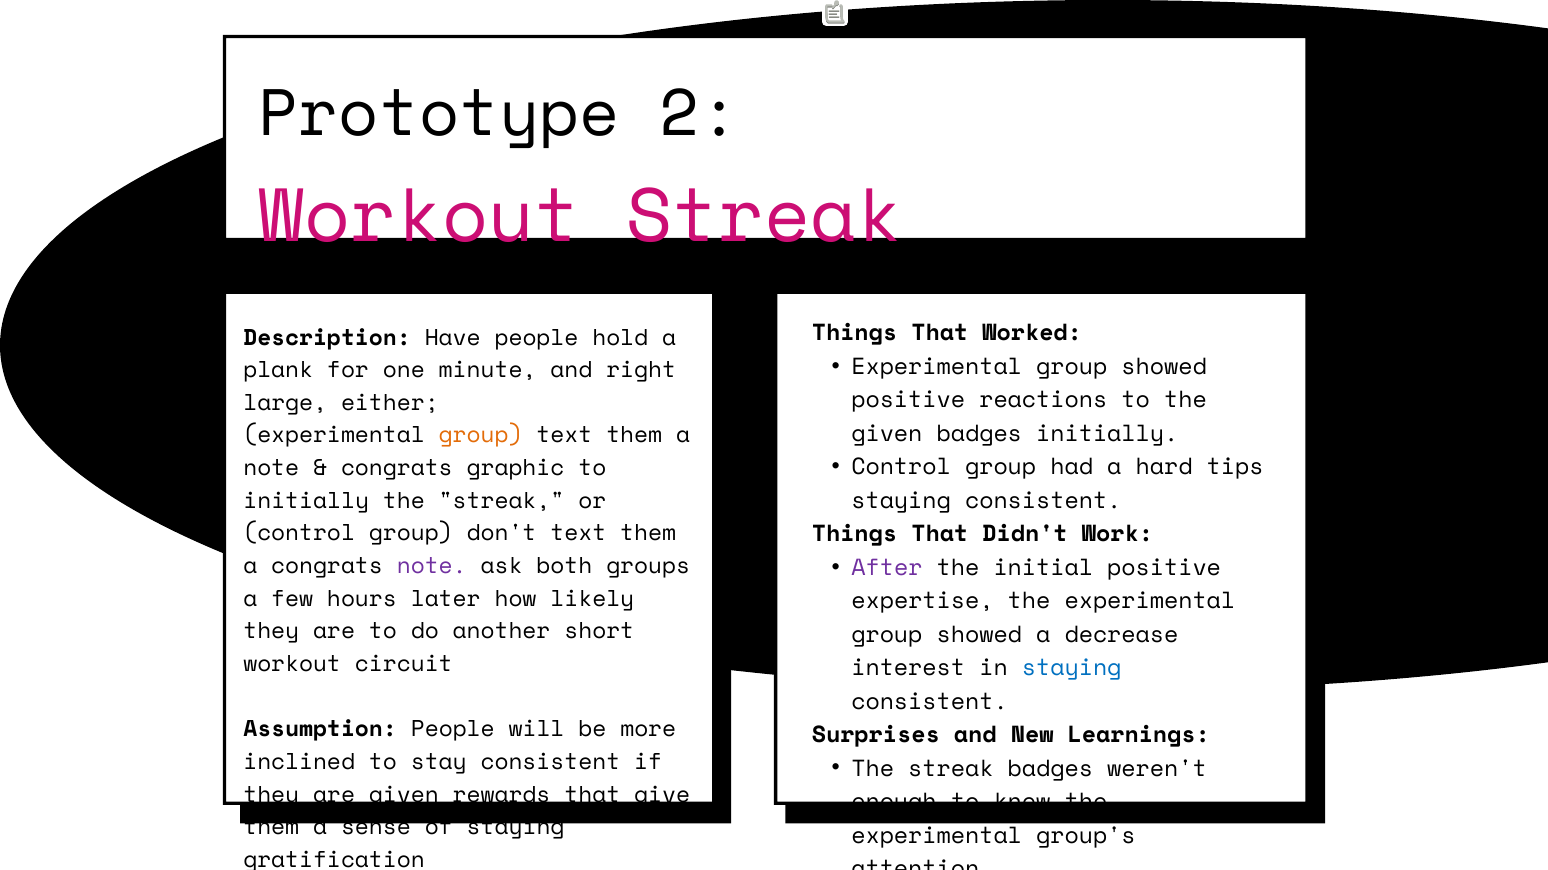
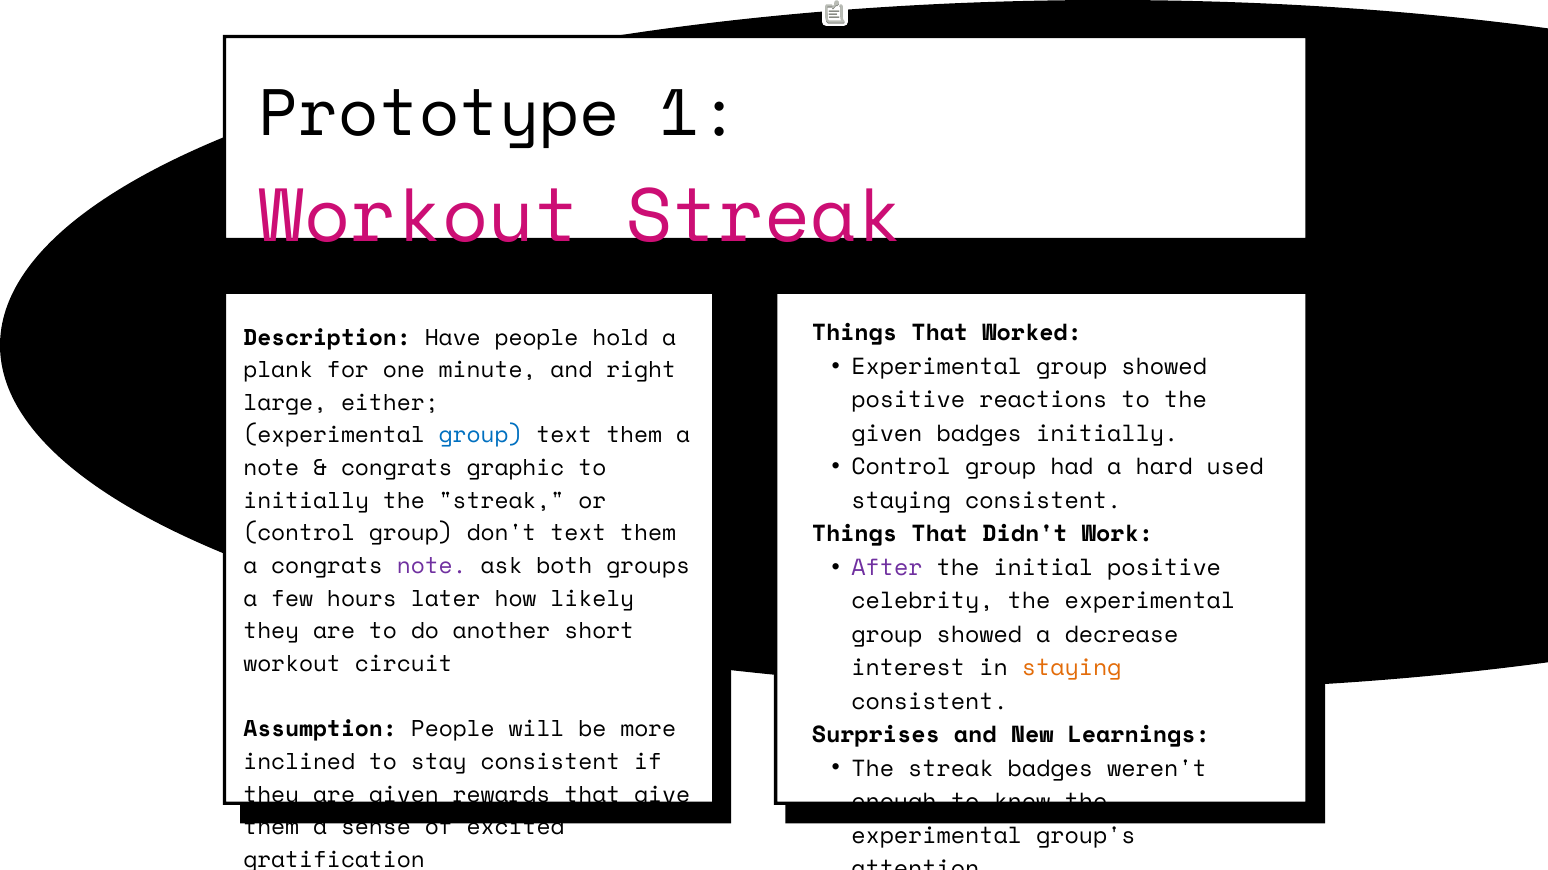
2: 2 -> 1 (700, 114)
group colour: orange -> blue (481, 436)
tips: tips -> used (1235, 468)
expertise: expertise -> celebrity (923, 602)
staying colour: blue -> orange (1072, 669)
of staying: staying -> excited (516, 828)
